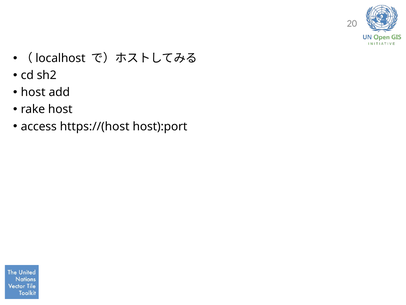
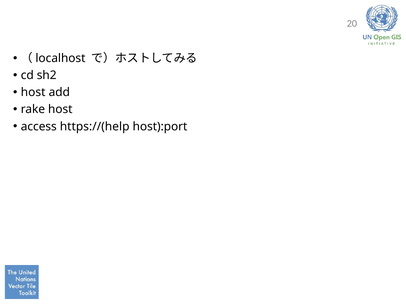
https://(host: https://(host -> https://(help (95, 126)
